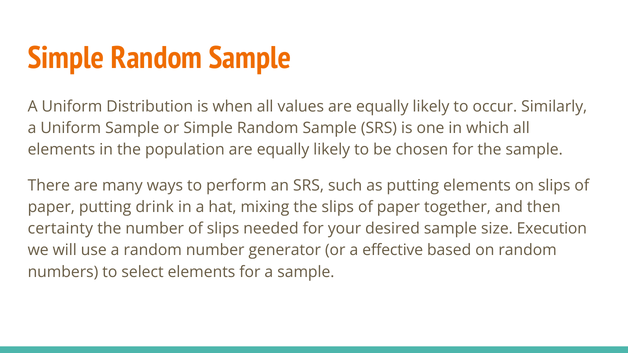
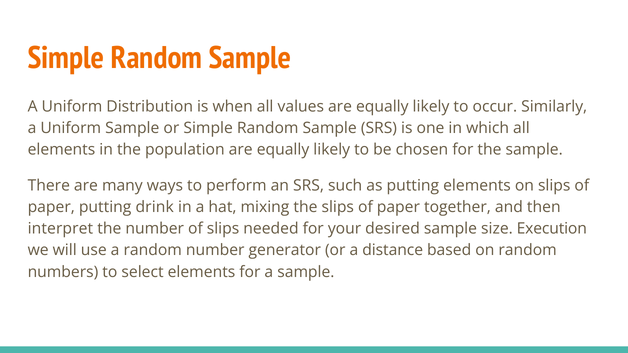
certainty: certainty -> interpret (60, 229)
effective: effective -> distance (393, 250)
